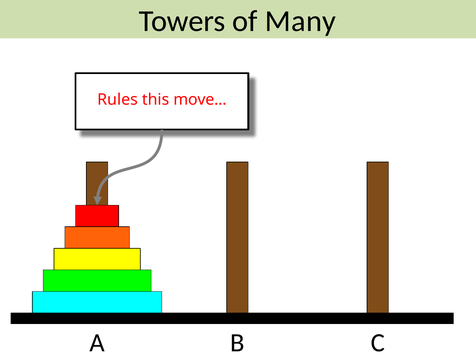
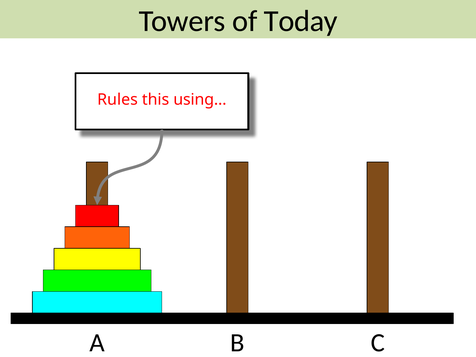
Many: Many -> Today (301, 21)
move: move -> using (200, 100)
